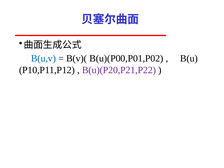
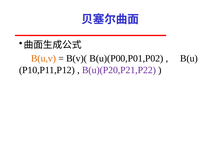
B(u,v colour: blue -> orange (44, 58)
